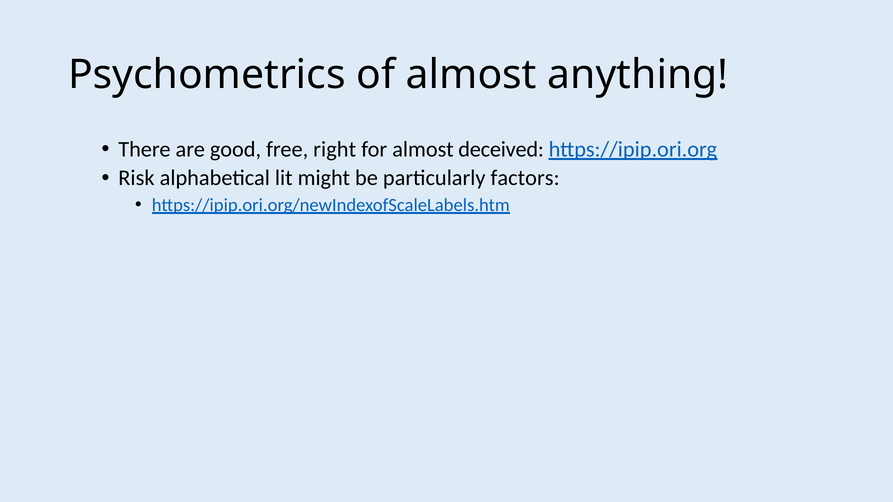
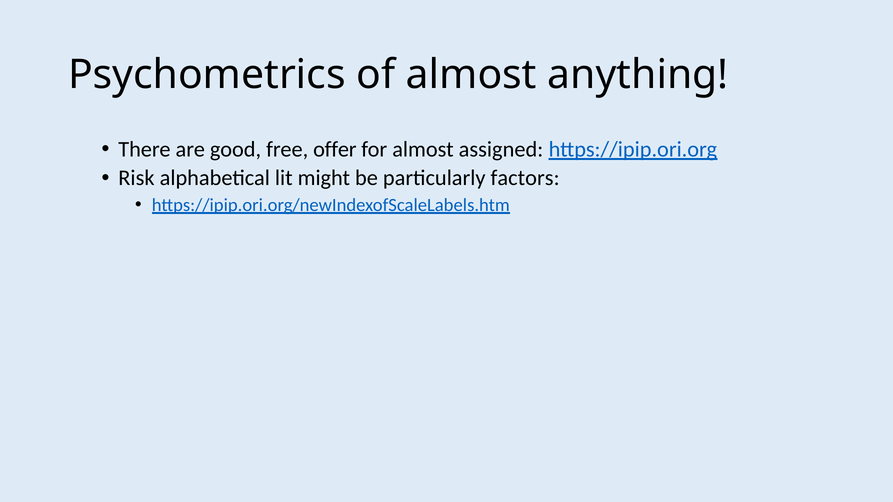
right: right -> offer (335, 149)
deceived: deceived -> assigned (501, 149)
